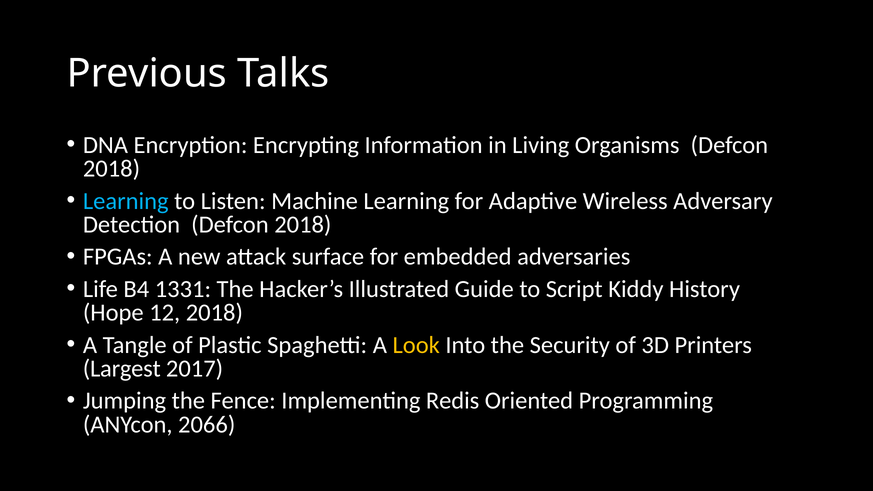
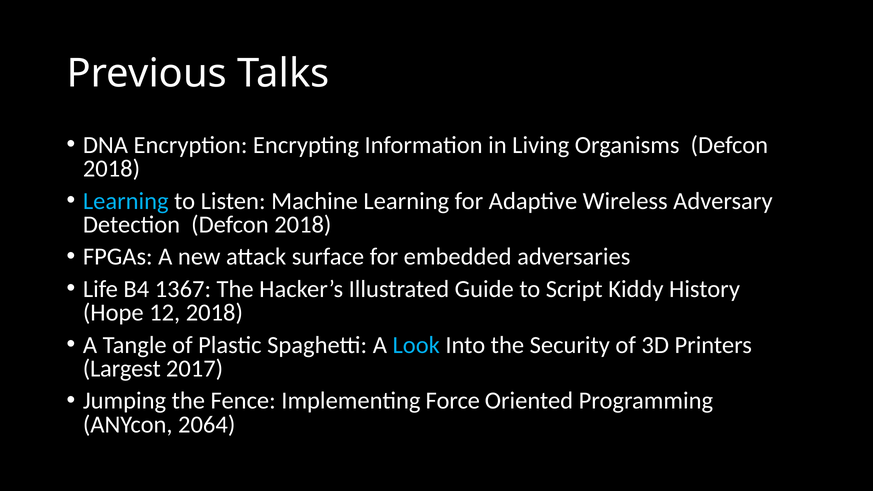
1331: 1331 -> 1367 (183, 289)
Look colour: yellow -> light blue (416, 345)
Redis: Redis -> Force (453, 401)
2066: 2066 -> 2064 (207, 425)
